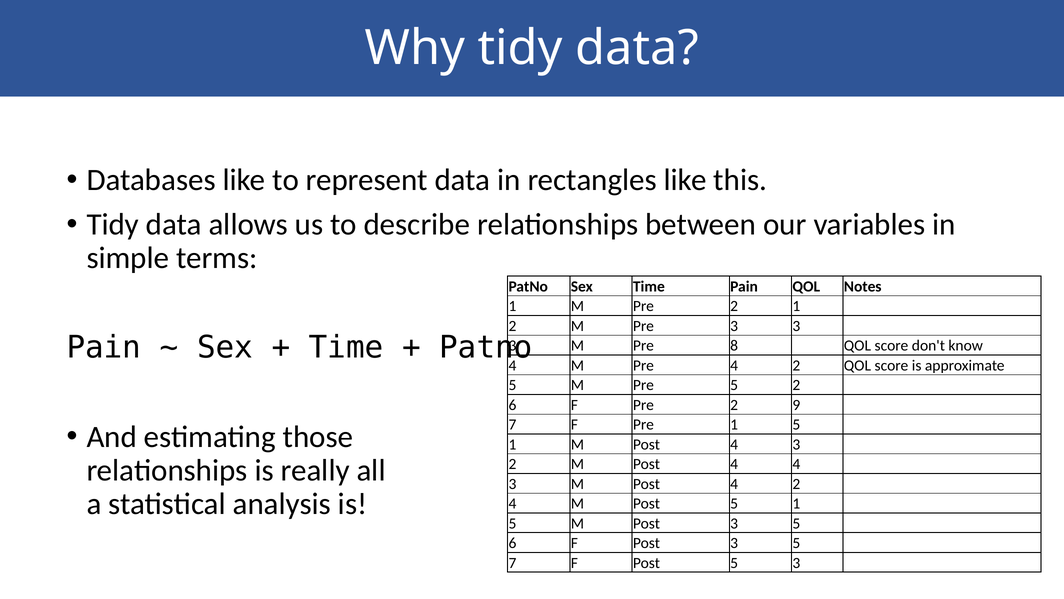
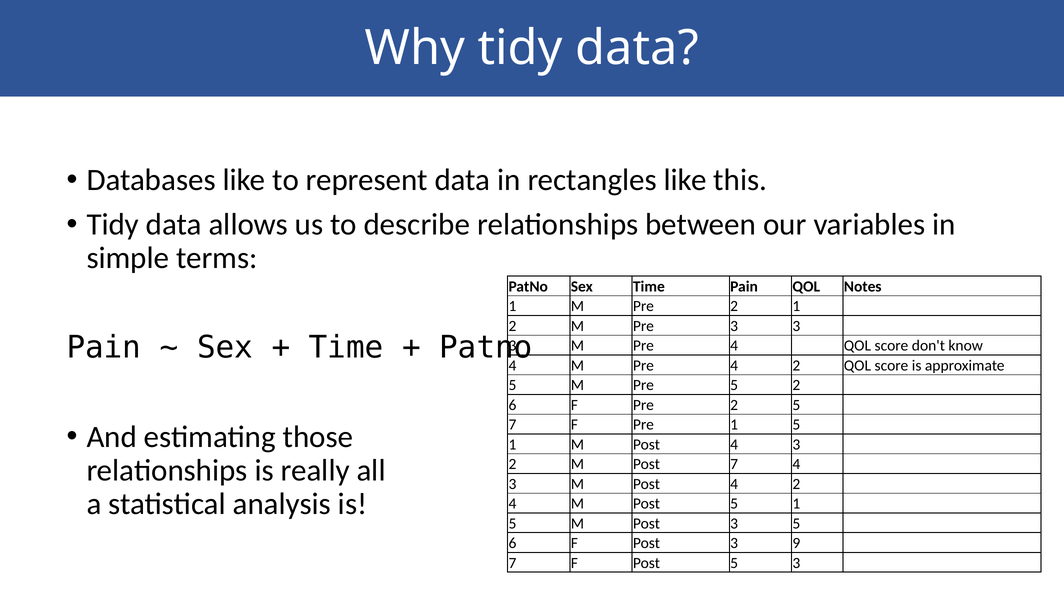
8: 8 -> 4 (734, 345)
2 9: 9 -> 5 (796, 405)
2 M Post 4: 4 -> 7 (734, 464)
F Post 3 5: 5 -> 9 (796, 543)
